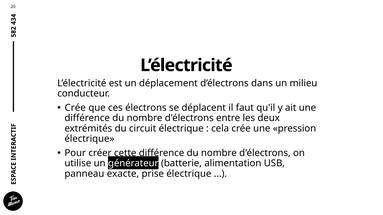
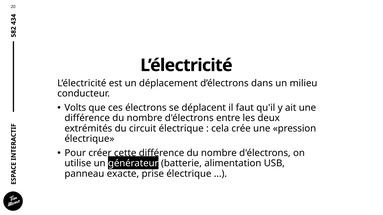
Crée: Crée -> Volts (75, 108)
